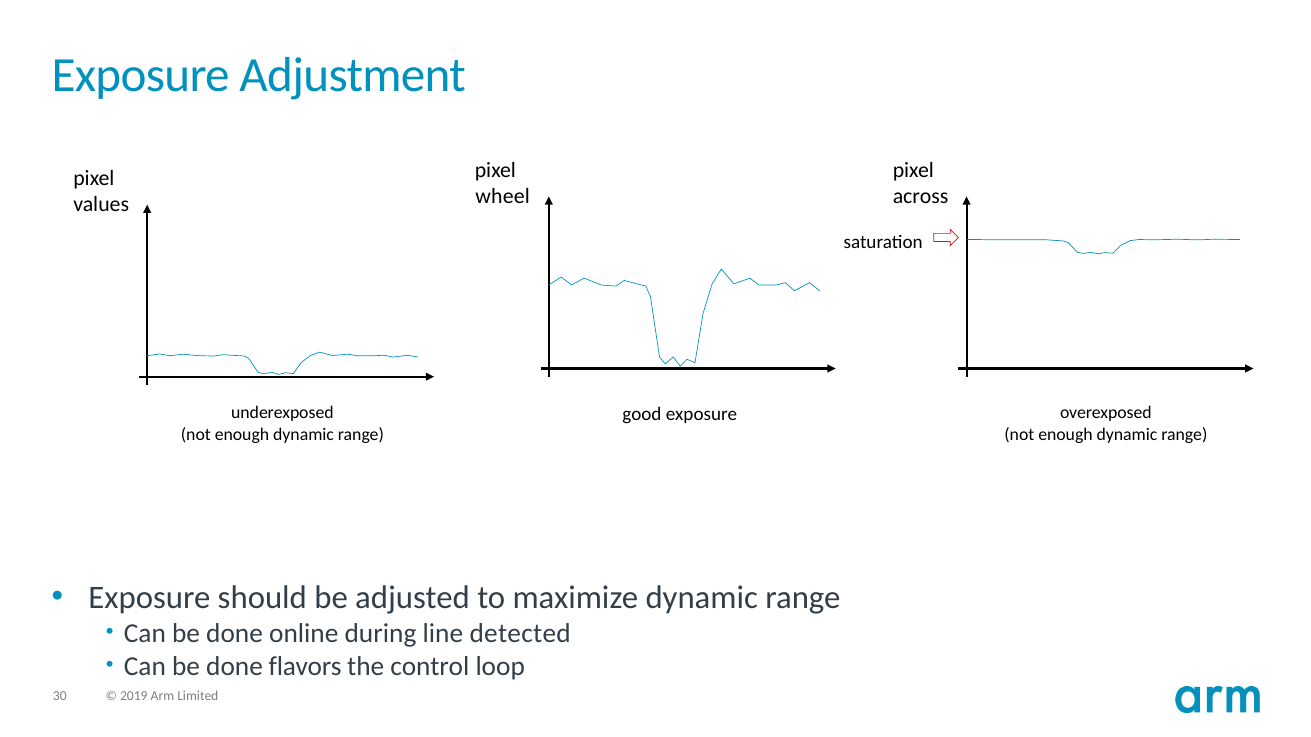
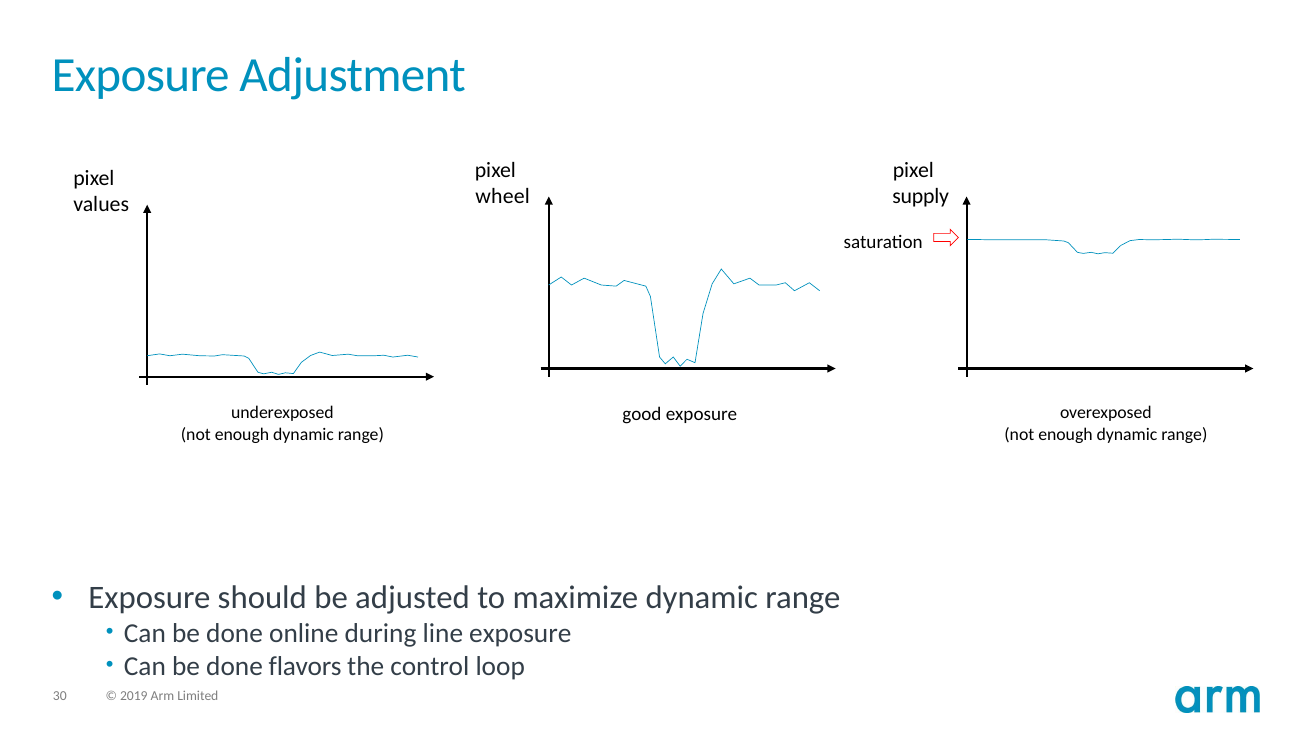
across: across -> supply (921, 196)
line detected: detected -> exposure (520, 634)
